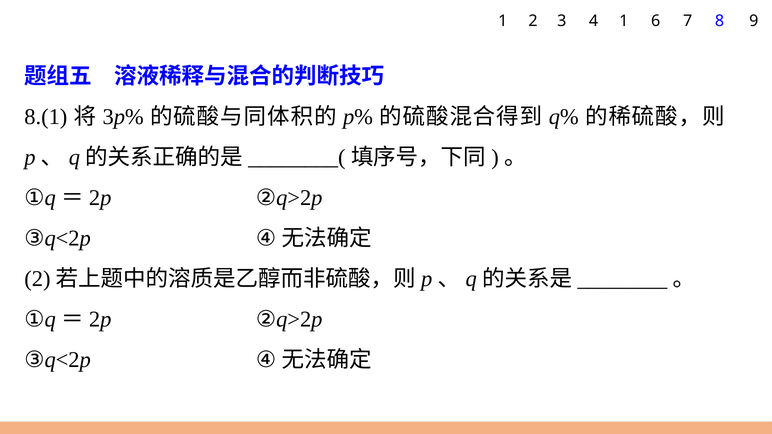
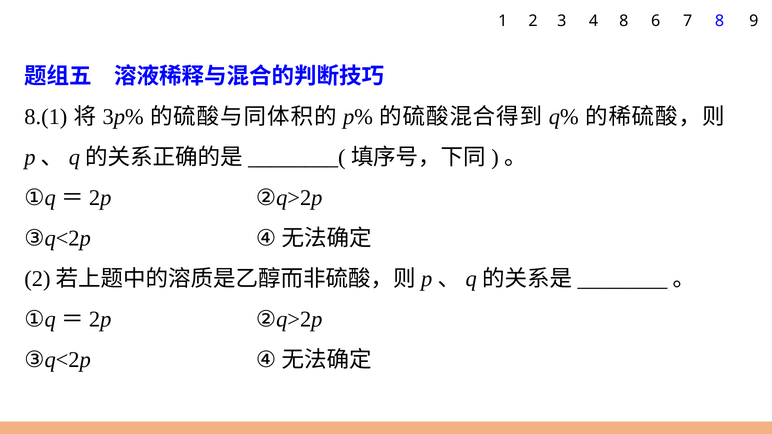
4 1: 1 -> 8 (624, 21)
